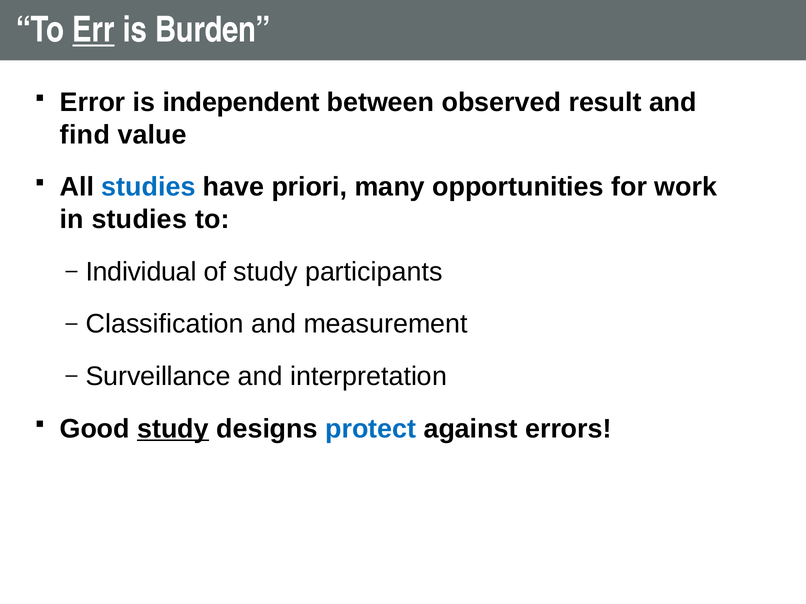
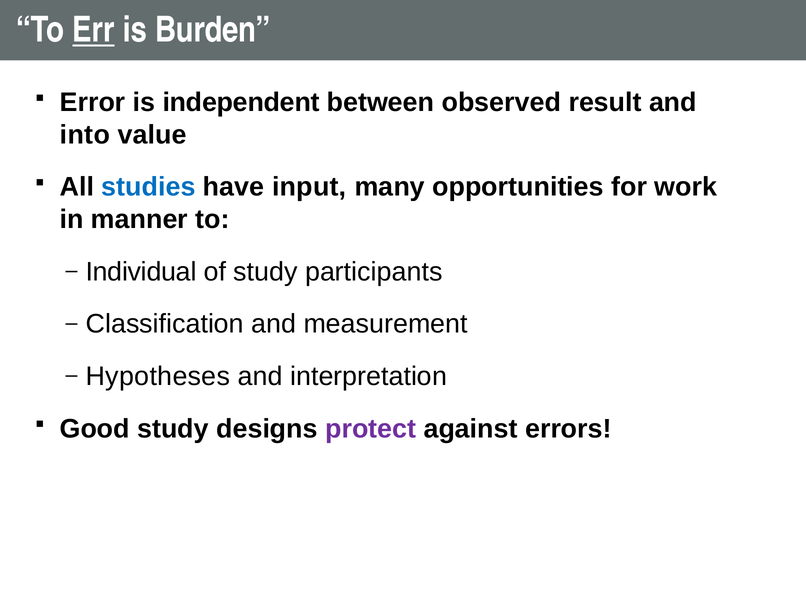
find: find -> into (85, 135)
priori: priori -> input (309, 187)
in studies: studies -> manner (139, 220)
Surveillance: Surveillance -> Hypotheses (158, 377)
study underline: present -> none (173, 429)
protect colour: blue -> purple (371, 429)
